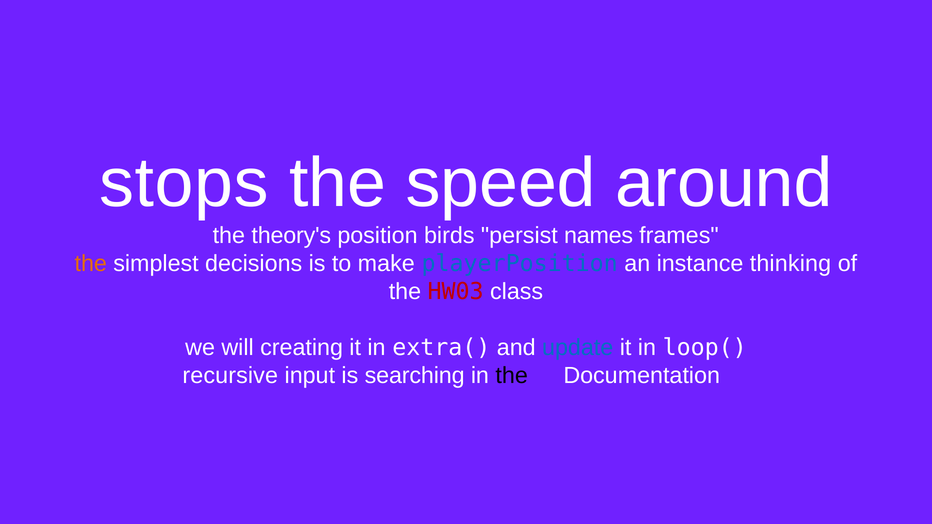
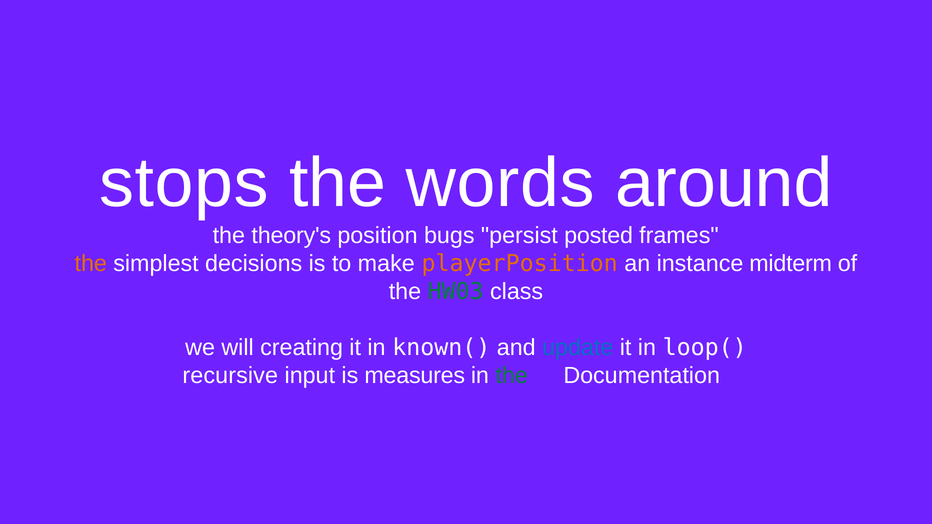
speed: speed -> words (500, 183)
birds: birds -> bugs (449, 236)
names: names -> posted (599, 236)
playerPosition colour: blue -> orange (520, 264)
thinking: thinking -> midterm (791, 264)
HW03 colour: red -> green (456, 292)
extra(: extra( -> known( (441, 348)
searching: searching -> measures (415, 376)
the colour: black -> green (512, 376)
